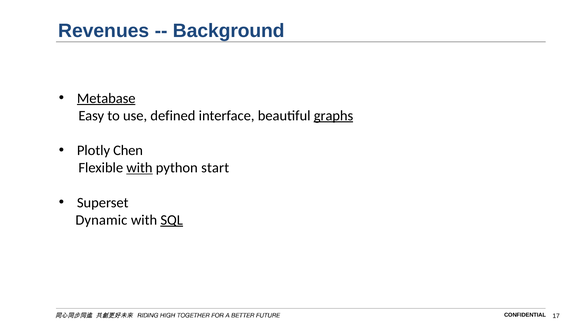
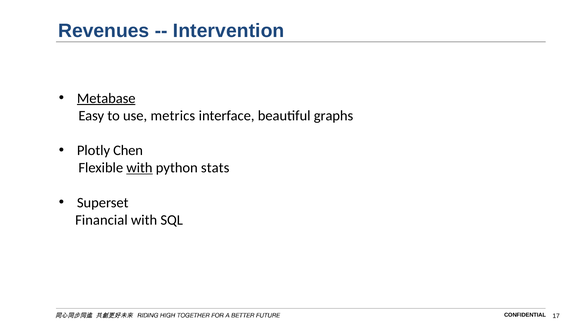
Background: Background -> Intervention (229, 31)
defined: defined -> metrics (173, 116)
graphs underline: present -> none (333, 116)
start: start -> stats (215, 168)
Dynamic: Dynamic -> Financial (101, 220)
SQL underline: present -> none (172, 220)
